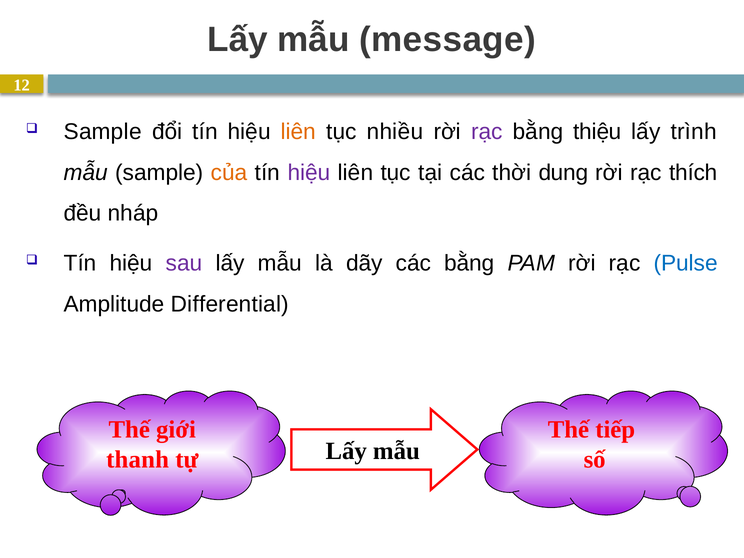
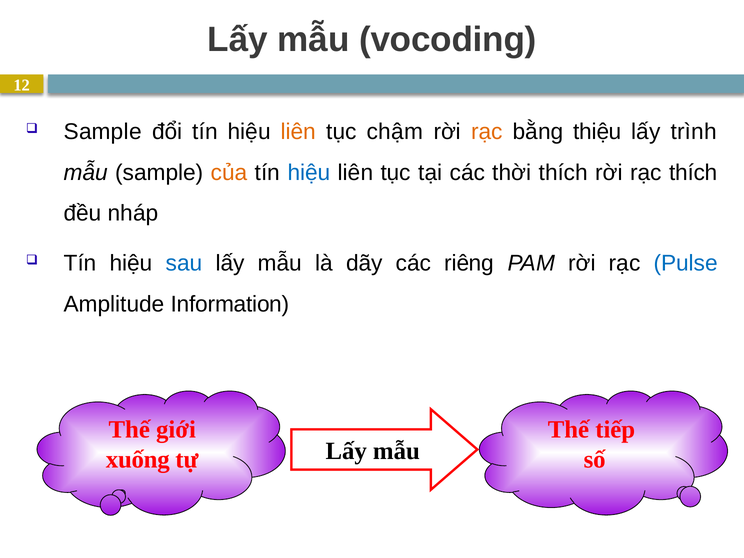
message: message -> vocoding (448, 40)
nhiều: nhiều -> chậm (395, 132)
rạc colour: purple -> orange (487, 132)
hiệu colour: purple -> blue (309, 173)
thời dung: dung -> thích (563, 173)
sau colour: purple -> blue (184, 263)
các bằng: bằng -> riêng (469, 263)
Differential: Differential -> Information (230, 304)
thanh: thanh -> xuống (138, 459)
